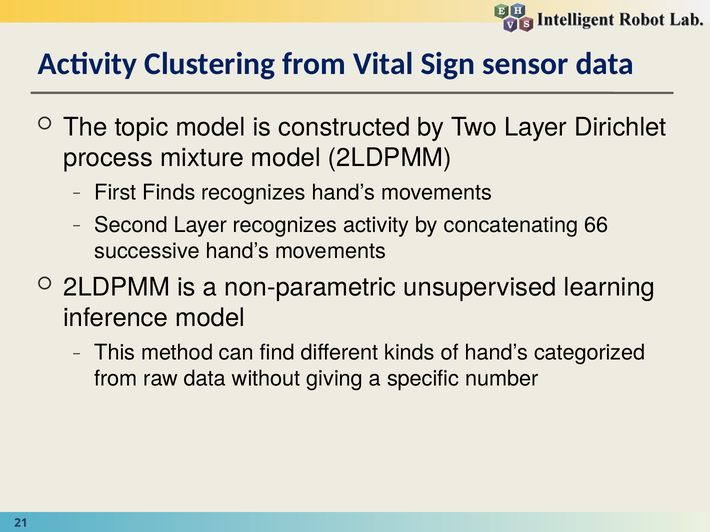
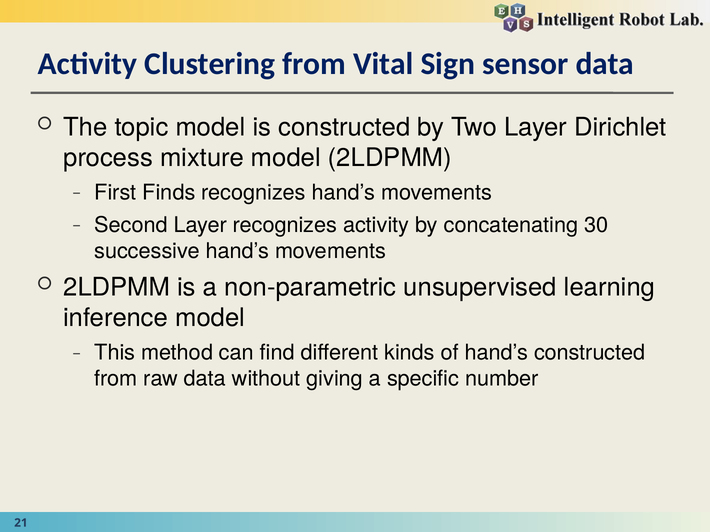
66: 66 -> 30 (596, 225)
hand’s categorized: categorized -> constructed (590, 353)
